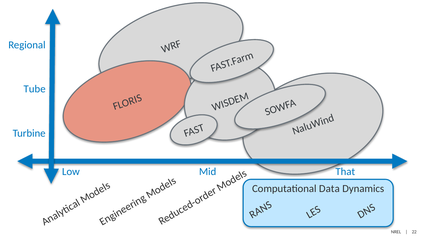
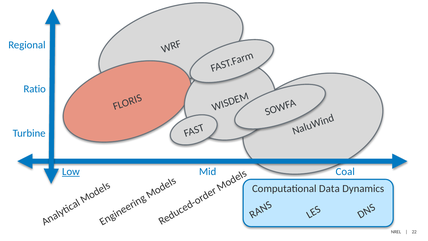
Tube: Tube -> Ratio (35, 89)
Low underline: none -> present (71, 172)
That: That -> Coal (345, 172)
